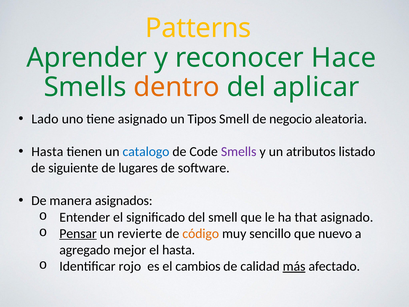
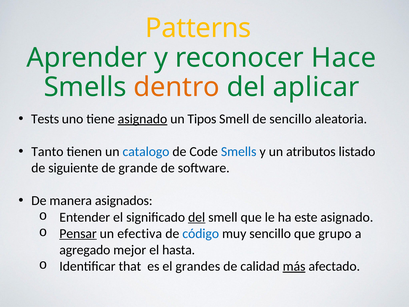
Lado: Lado -> Tests (45, 119)
asignado underline: none -> present (143, 119)
de negocio: negocio -> sencillo (291, 119)
Hasta: Hasta -> Tanto (47, 152)
Smells colour: purple -> blue (239, 152)
lugares: lugares -> grande (138, 168)
del underline: none -> present (197, 217)
that: that -> este (306, 217)
revierte: revierte -> efectiva (140, 233)
código colour: orange -> blue (201, 233)
nuevo: nuevo -> grupo (335, 233)
rojo: rojo -> that (130, 266)
cambios: cambios -> grandes (198, 266)
